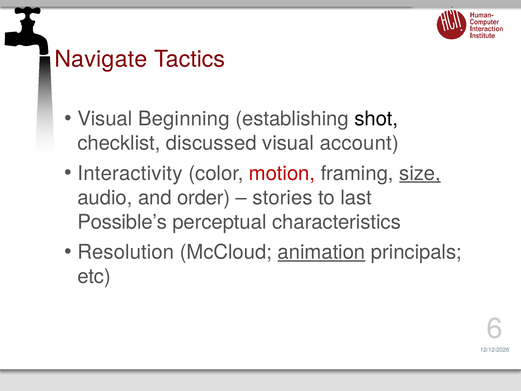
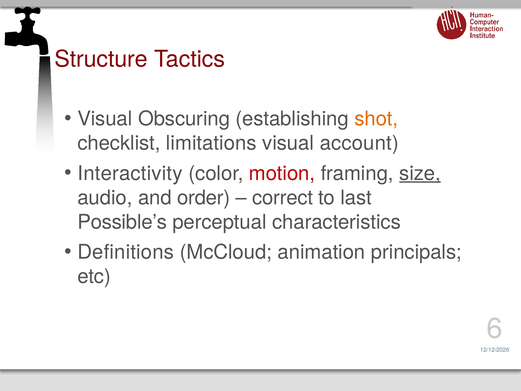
Navigate: Navigate -> Structure (101, 59)
Beginning: Beginning -> Obscuring (184, 119)
shot colour: black -> orange (376, 119)
discussed: discussed -> limitations (211, 143)
stories: stories -> correct (283, 198)
Resolution: Resolution -> Definitions (126, 252)
animation underline: present -> none (321, 252)
